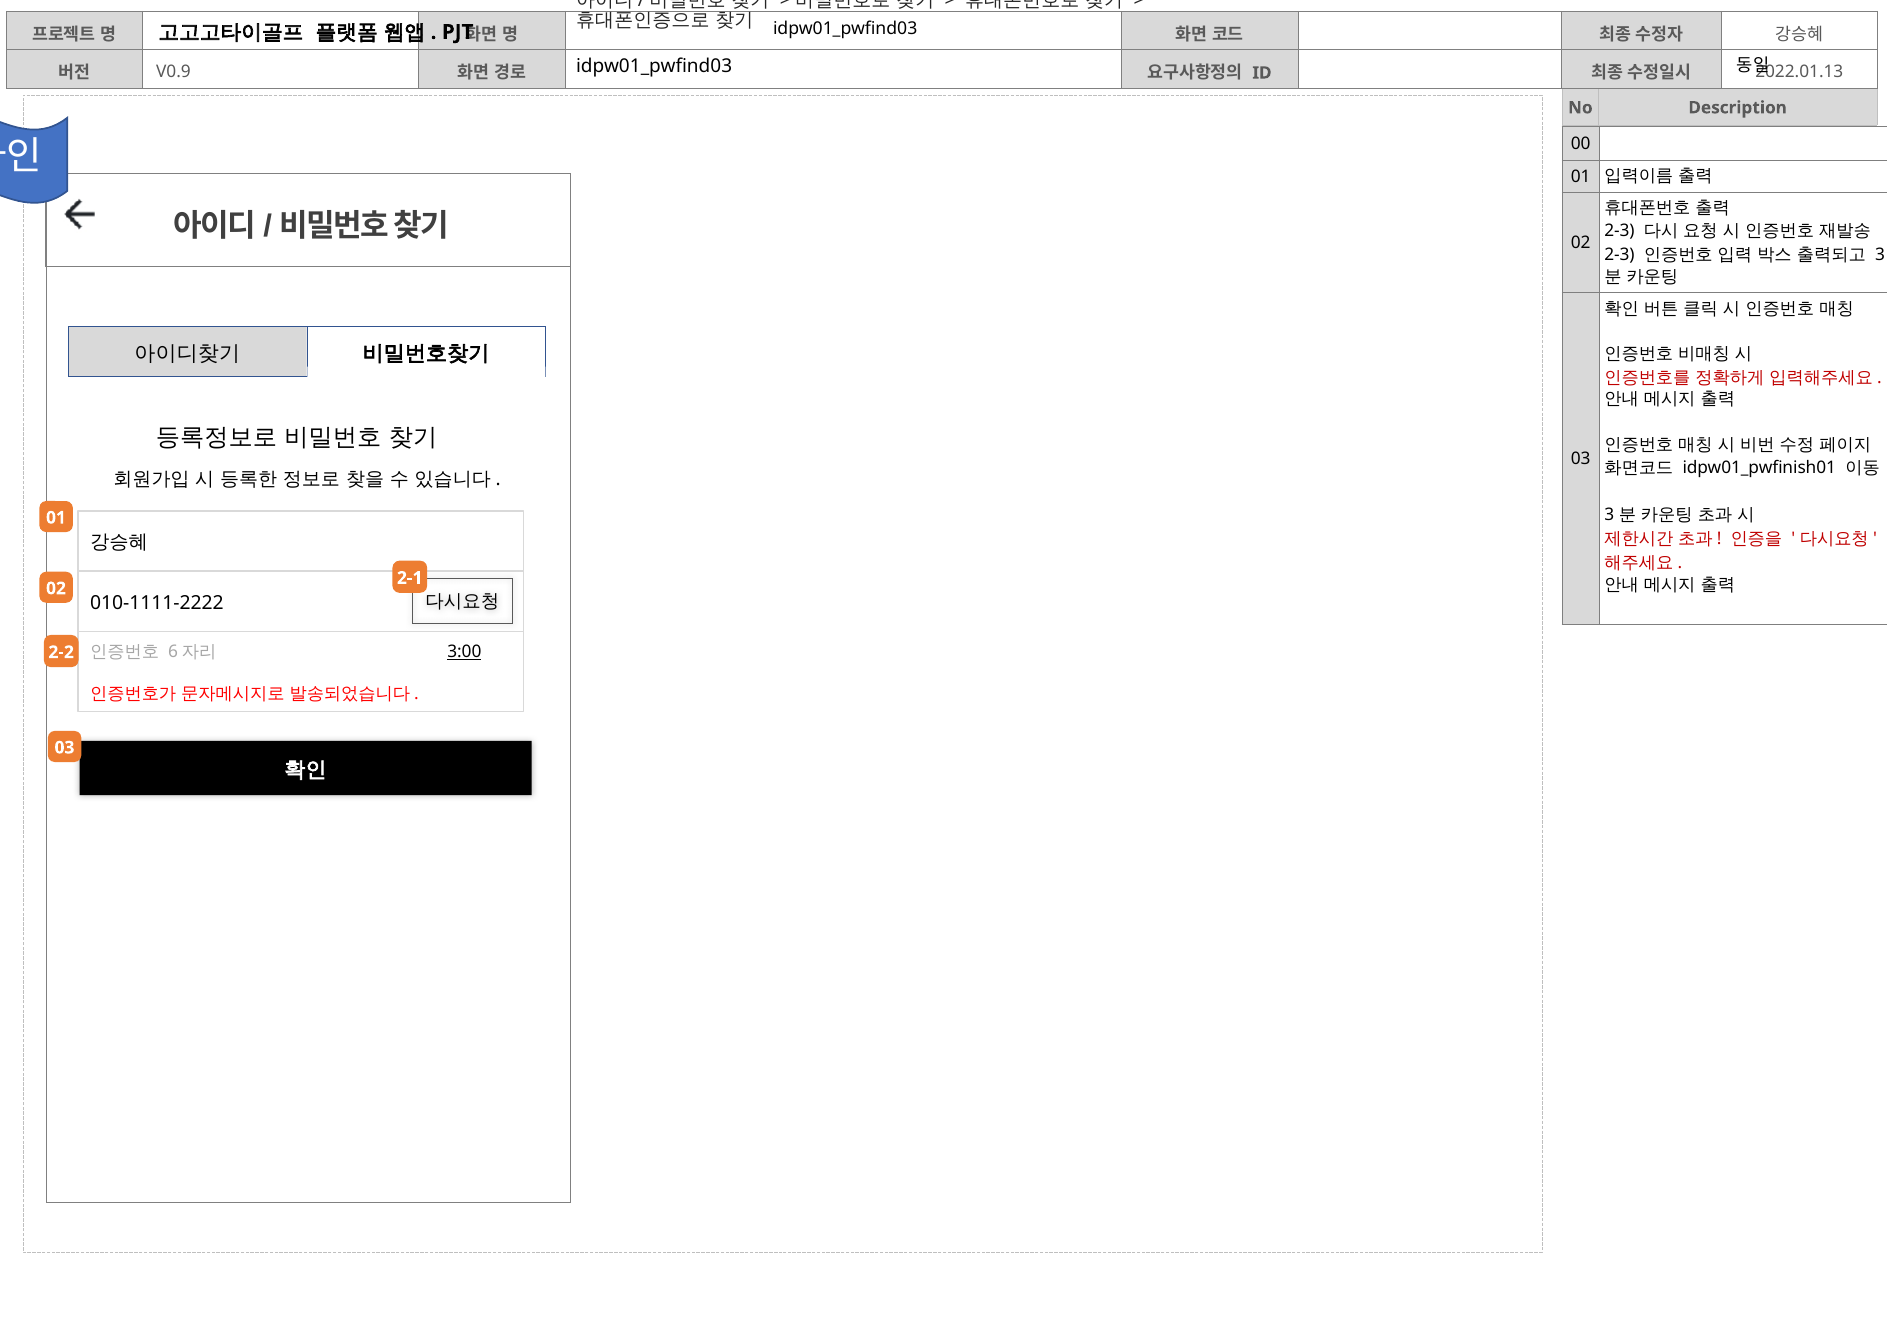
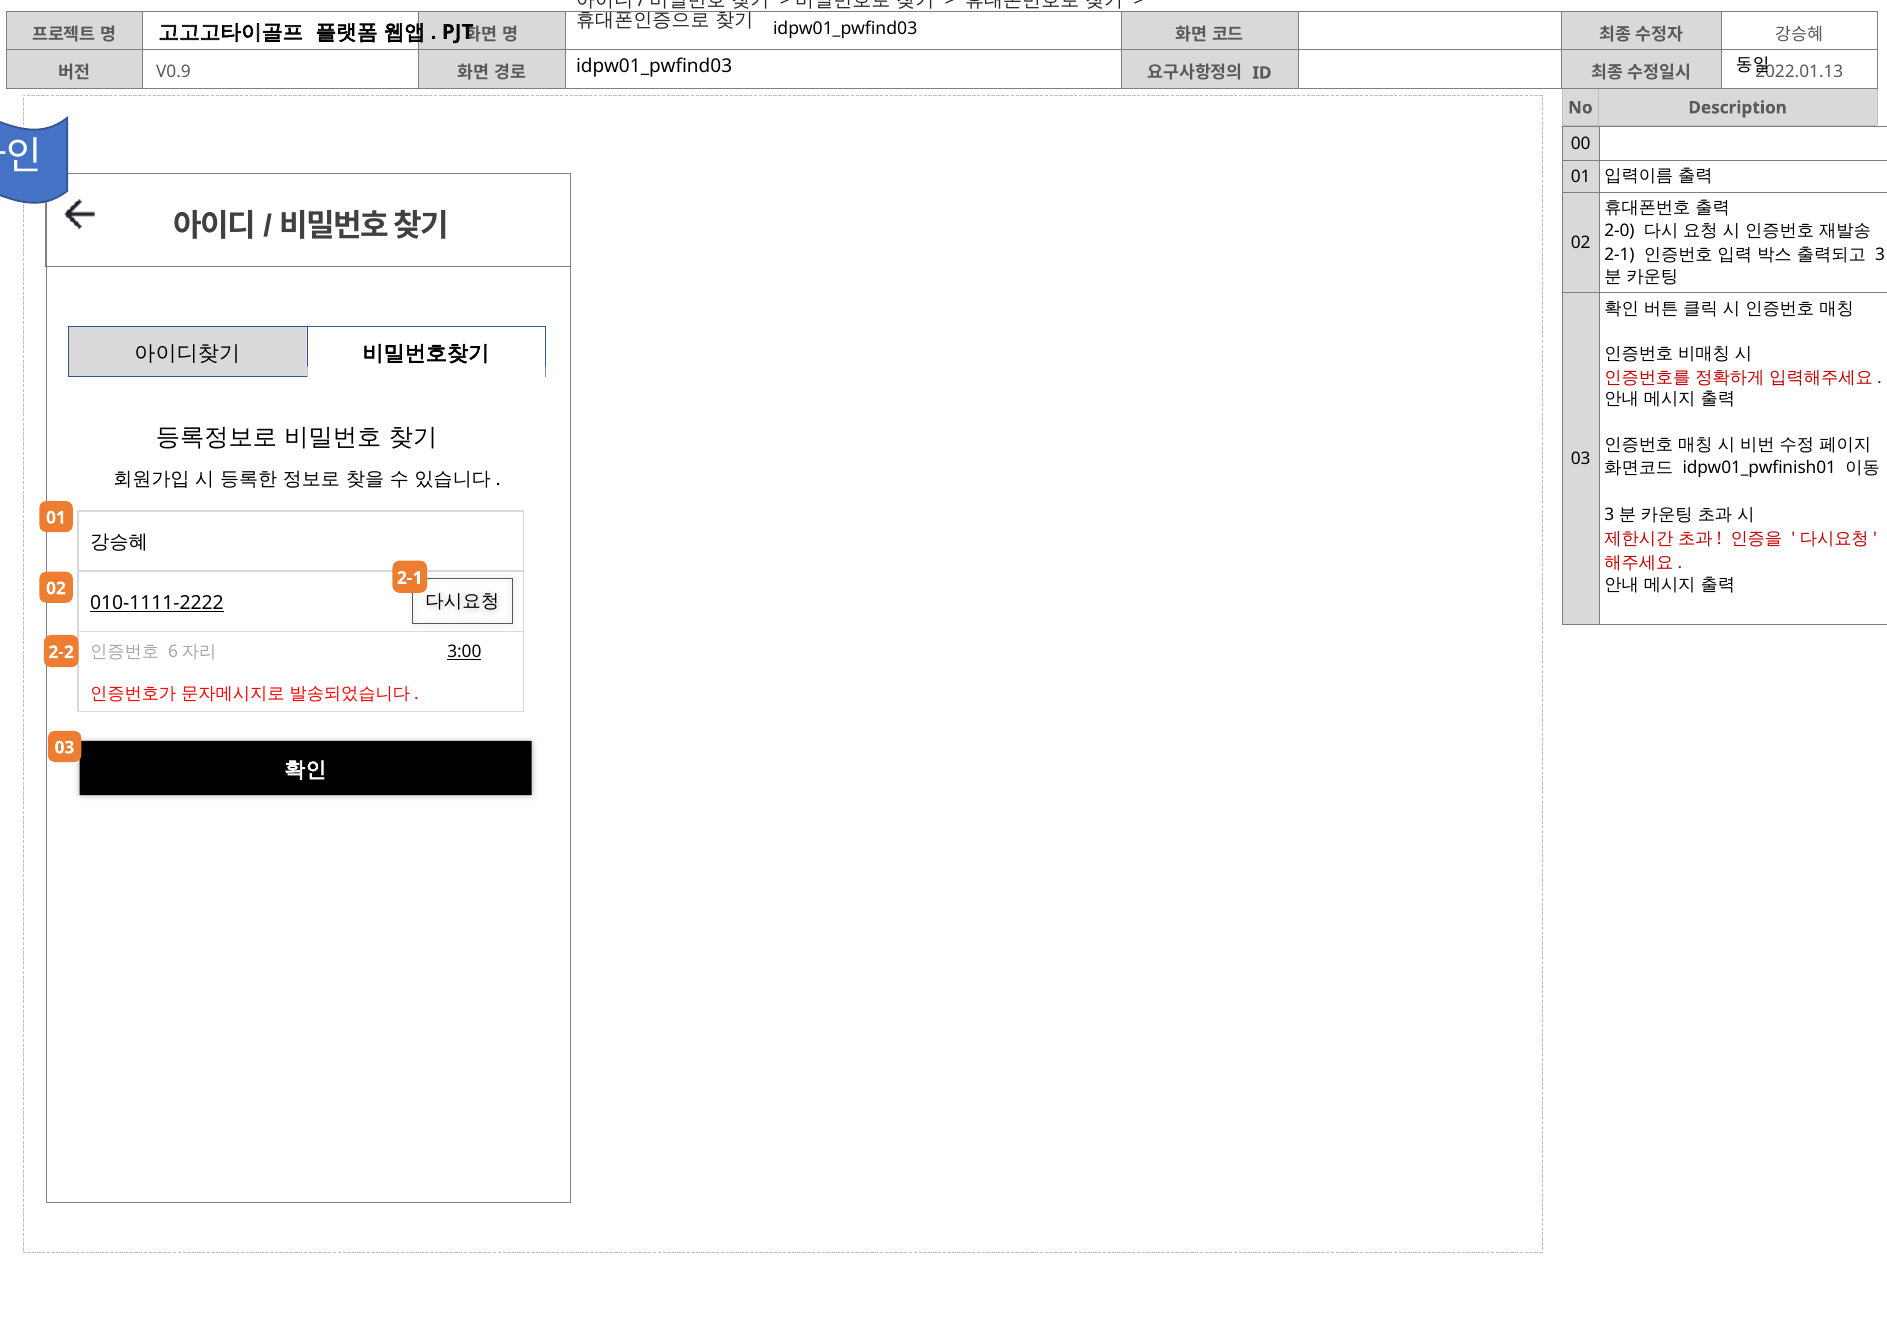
2-3: 2-3 -> 2-0 (1620, 231)
2-3: 2-3 -> 2-1 (1620, 255)
010-1111-2222 underline: none -> present (157, 603)
